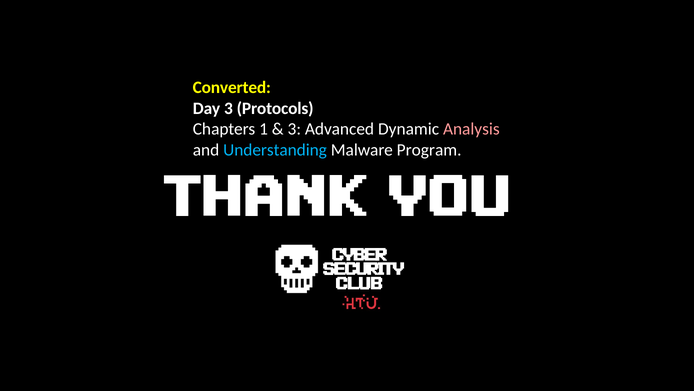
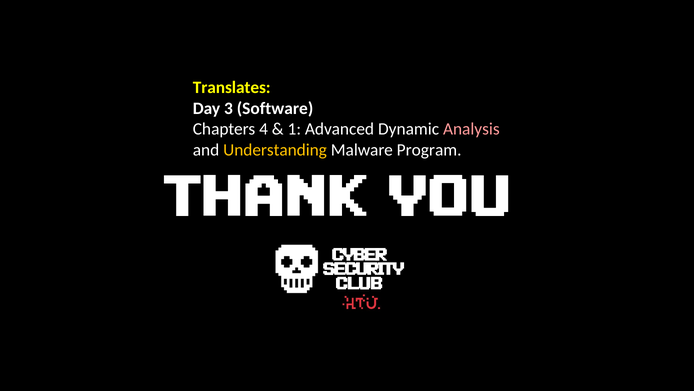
Converted: Converted -> Translates (232, 87)
Protocols: Protocols -> Software (275, 108)
1: 1 -> 4 (264, 129)
3: 3 -> 1 (294, 129)
Understanding colour: light blue -> yellow (275, 150)
